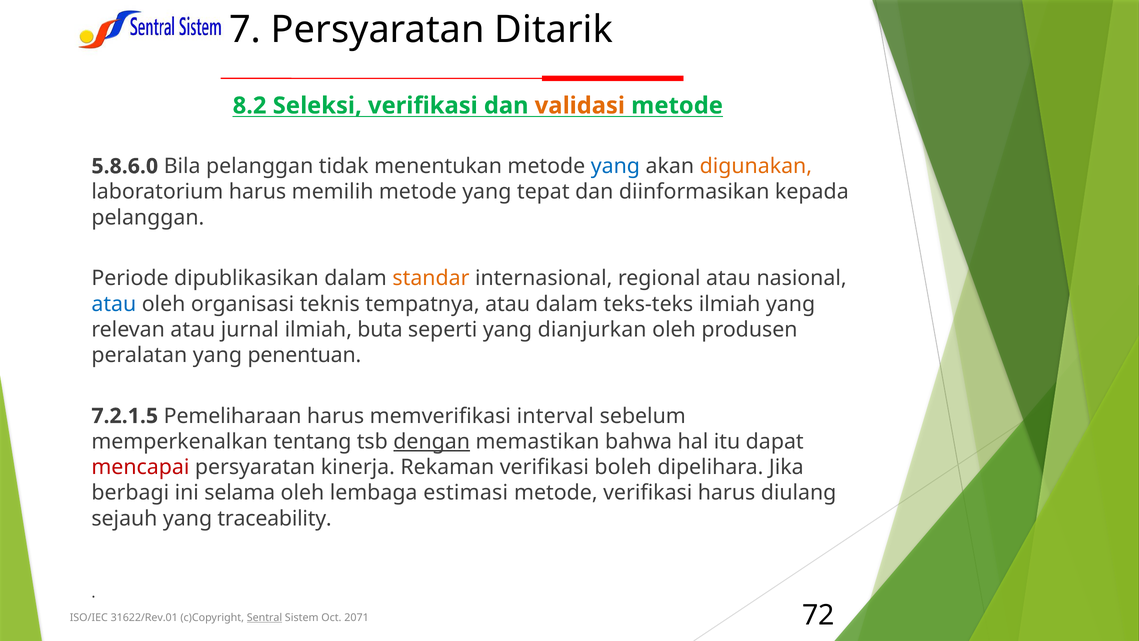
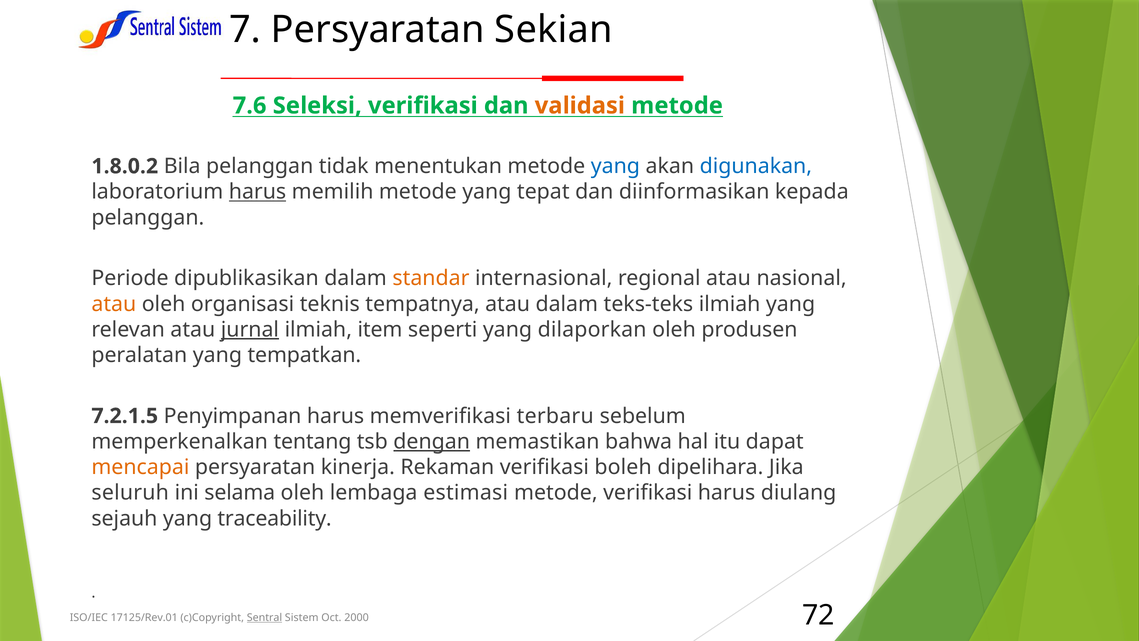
Ditarik: Ditarik -> Sekian (554, 30)
8.2: 8.2 -> 7.6 (250, 106)
5.8.6.0: 5.8.6.0 -> 1.8.0.2 (125, 166)
digunakan colour: orange -> blue (756, 166)
harus underline: none -> present (258, 192)
atau colour: blue -> orange (114, 304)
jurnal underline: none -> present (250, 329)
buta: buta -> item (380, 329)
dianjurkan: dianjurkan -> dilaporkan (592, 329)
penentuan: penentuan -> tempatkan (304, 355)
Pemeliharaan: Pemeliharaan -> Penyimpanan (233, 416)
interval: interval -> terbaru (555, 416)
mencapai colour: red -> orange (140, 467)
berbagi: berbagi -> seluruh (130, 493)
31622/Rev.01: 31622/Rev.01 -> 17125/Rev.01 (144, 617)
2071: 2071 -> 2000 (357, 617)
